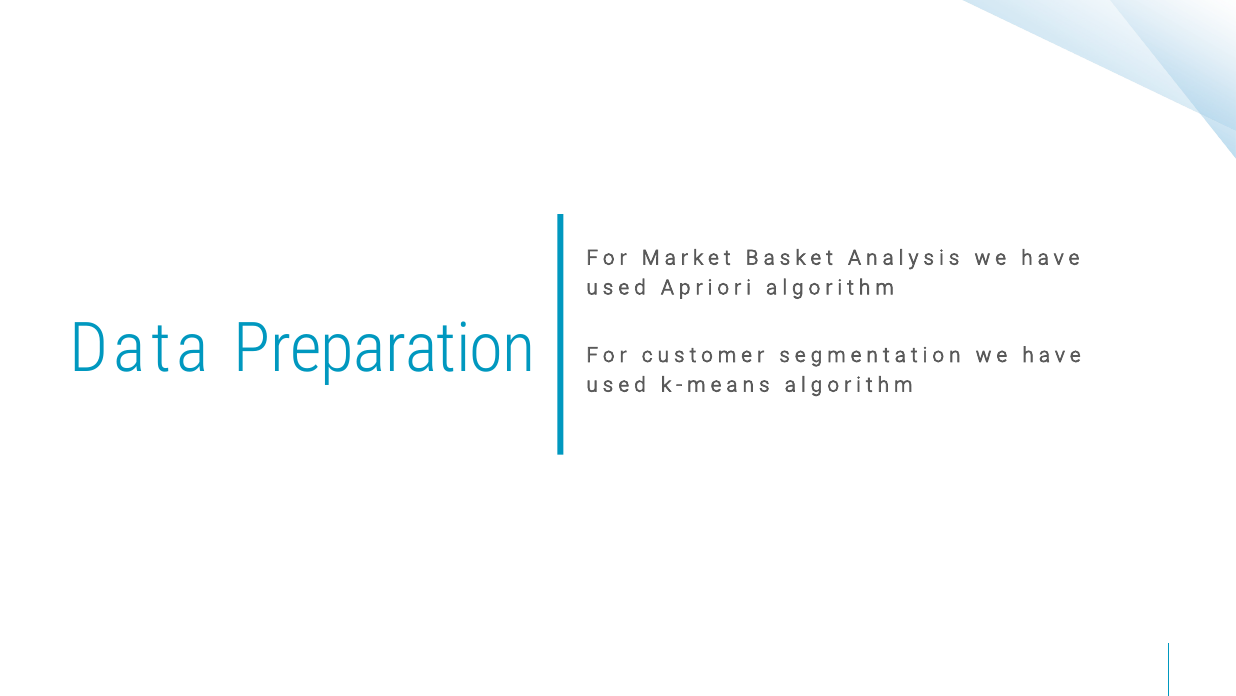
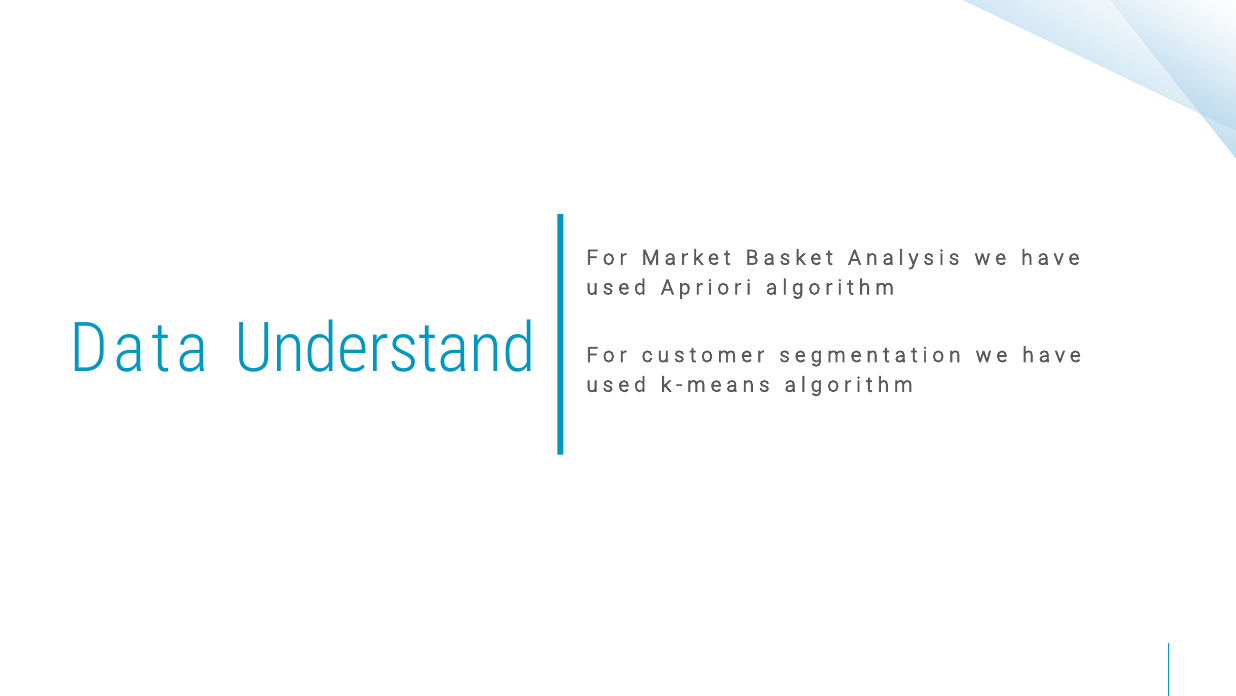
Preparation: Preparation -> Understand (385, 348)
